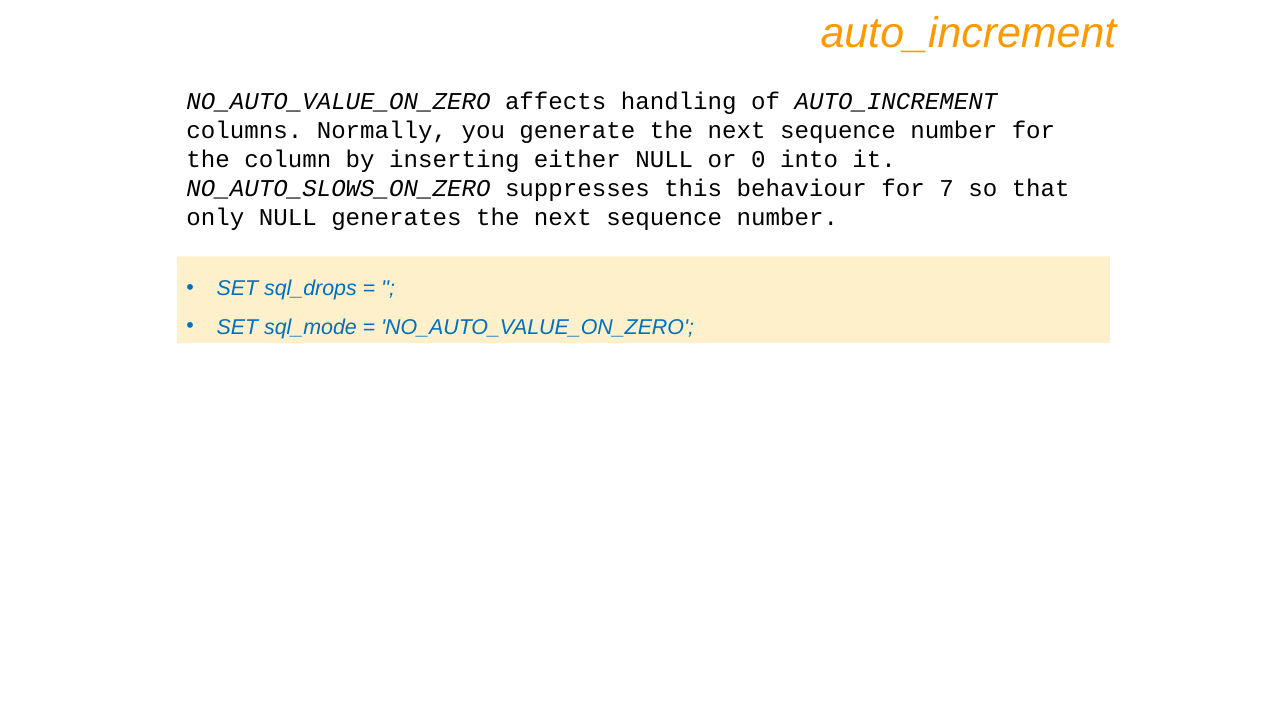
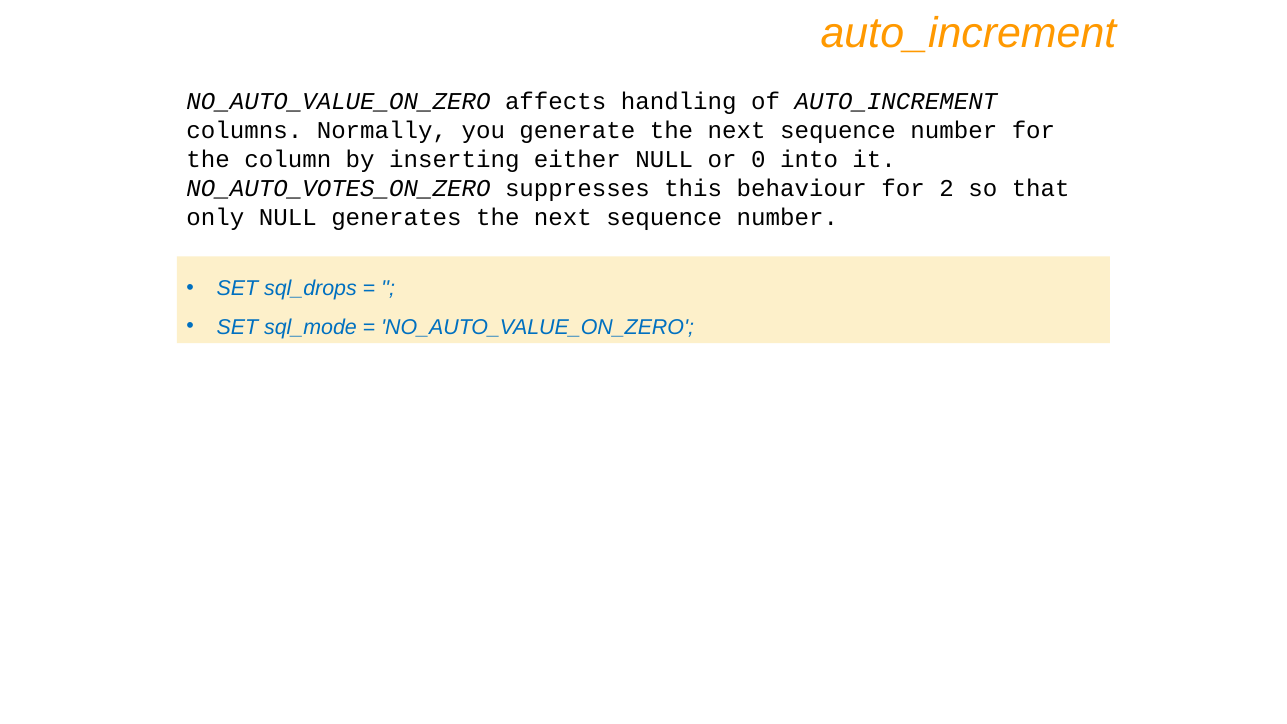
NO_AUTO_SLOWS_ON_ZERO: NO_AUTO_SLOWS_ON_ZERO -> NO_AUTO_VOTES_ON_ZERO (338, 188)
7: 7 -> 2 (947, 188)
